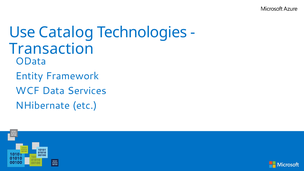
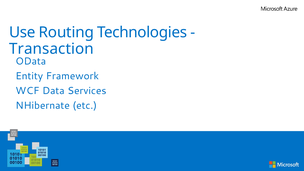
Catalog: Catalog -> Routing (66, 32)
